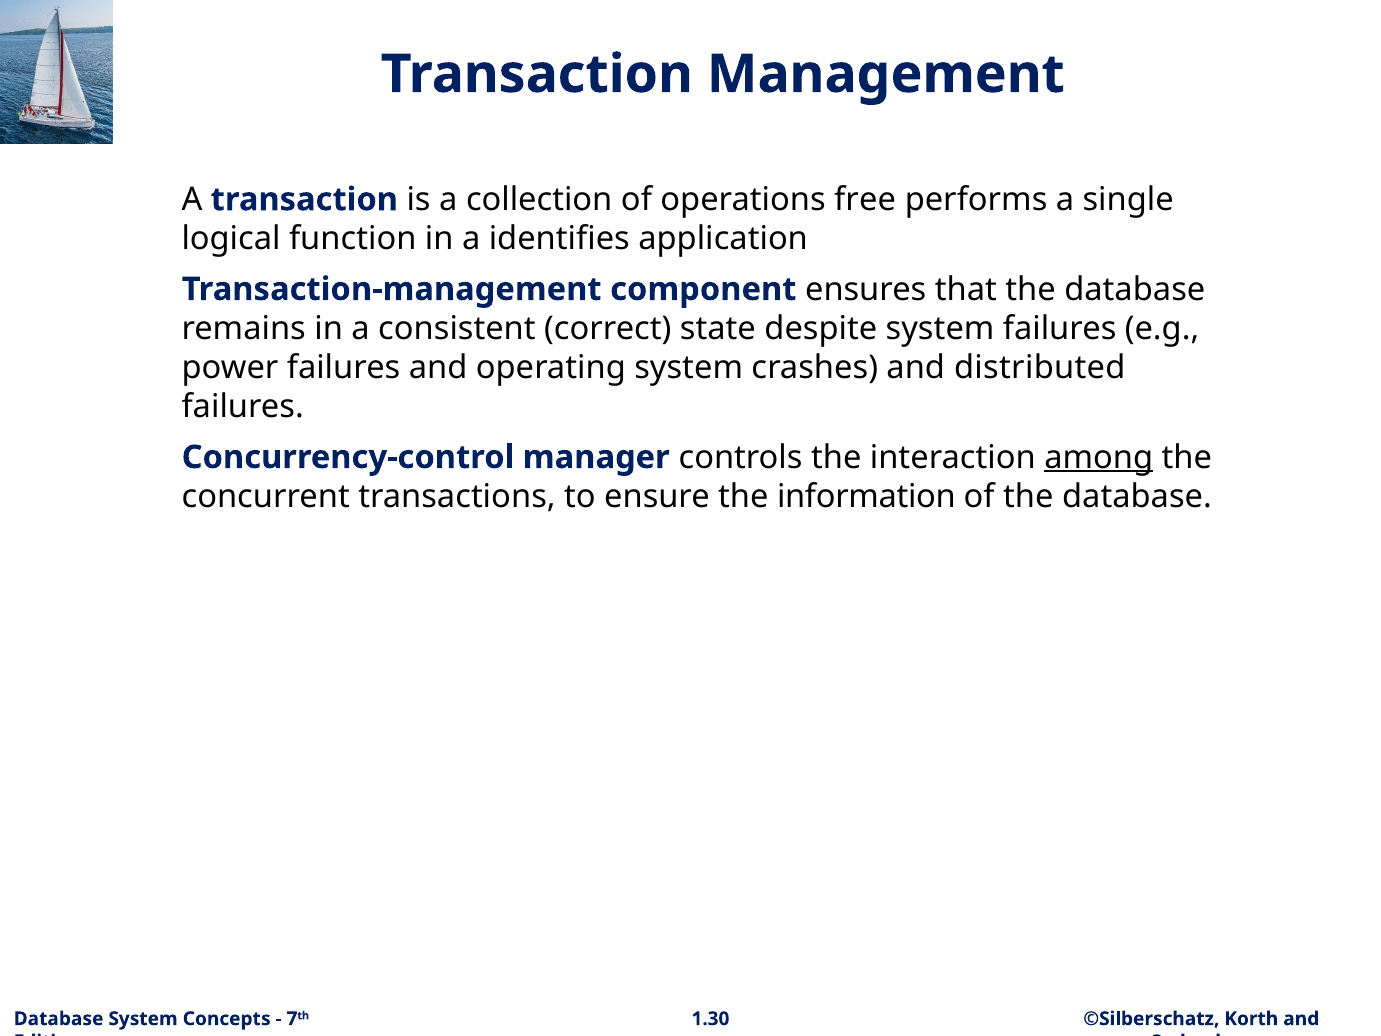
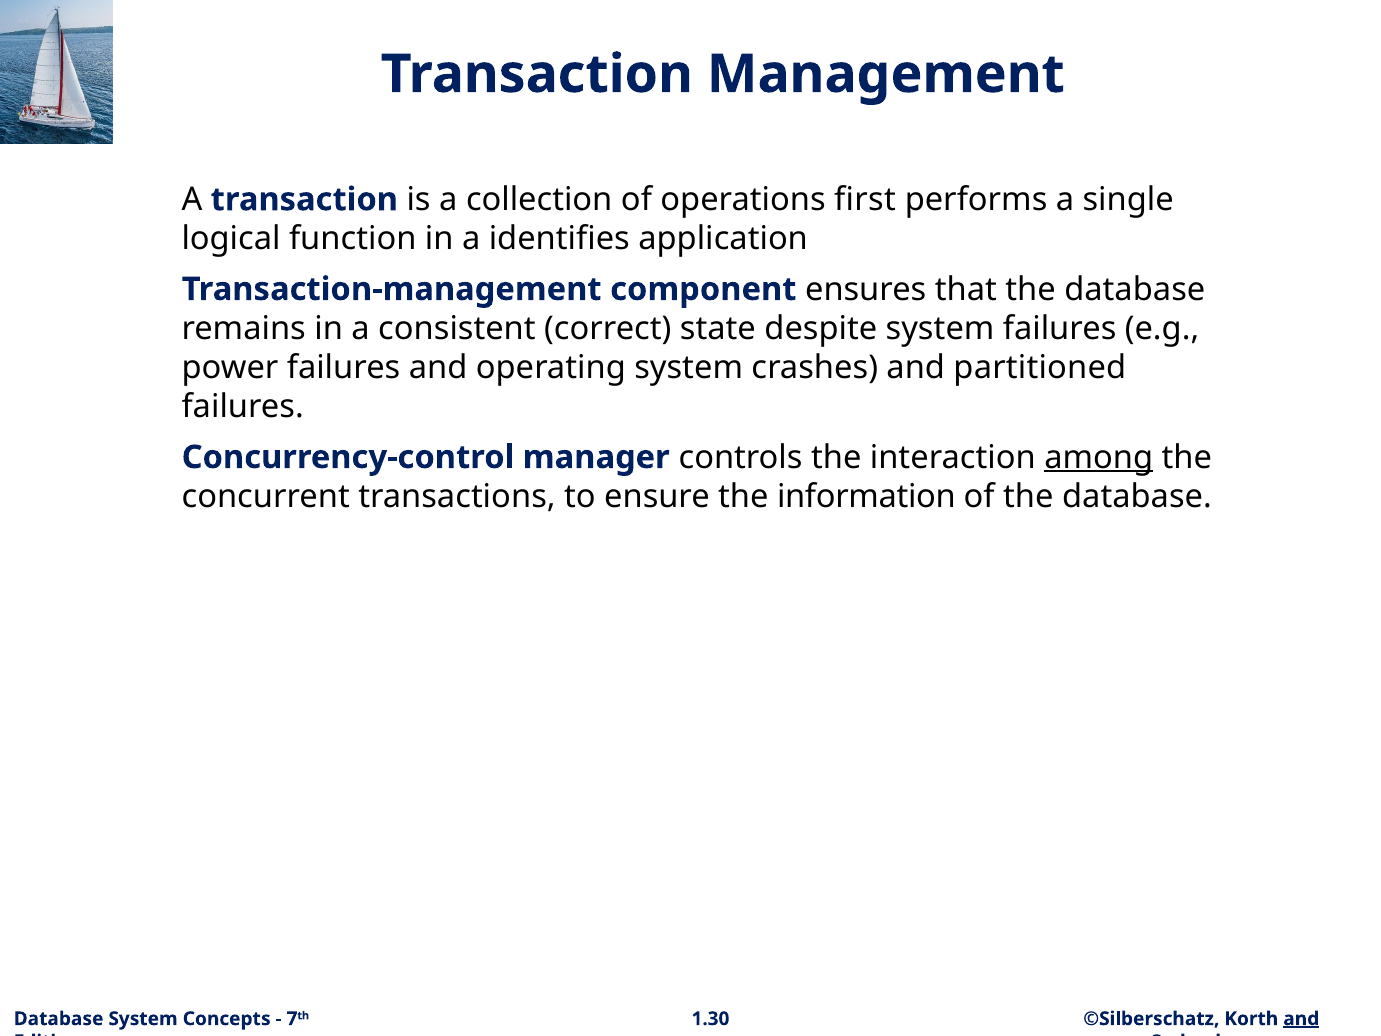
free: free -> first (865, 199)
distributed: distributed -> partitioned (1040, 367)
and underline: none -> present (1301, 1019)
